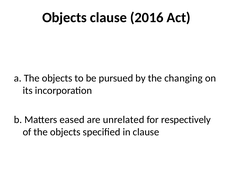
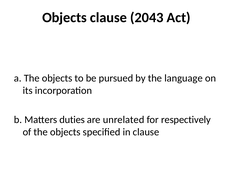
2016: 2016 -> 2043 (147, 18)
changing: changing -> language (184, 78)
eased: eased -> duties (72, 119)
